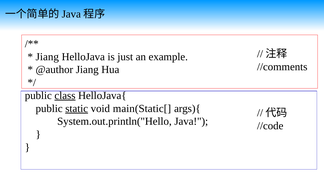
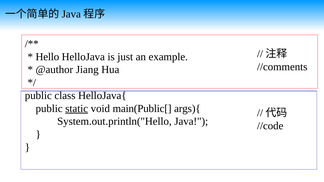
Jiang: Jiang -> Hello (47, 57)
class underline: present -> none (65, 96)
main(Static[: main(Static[ -> main(Public[ (142, 109)
